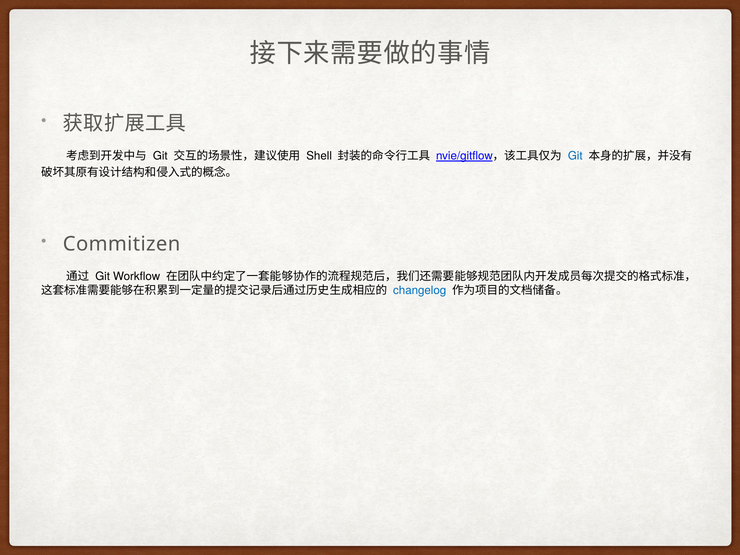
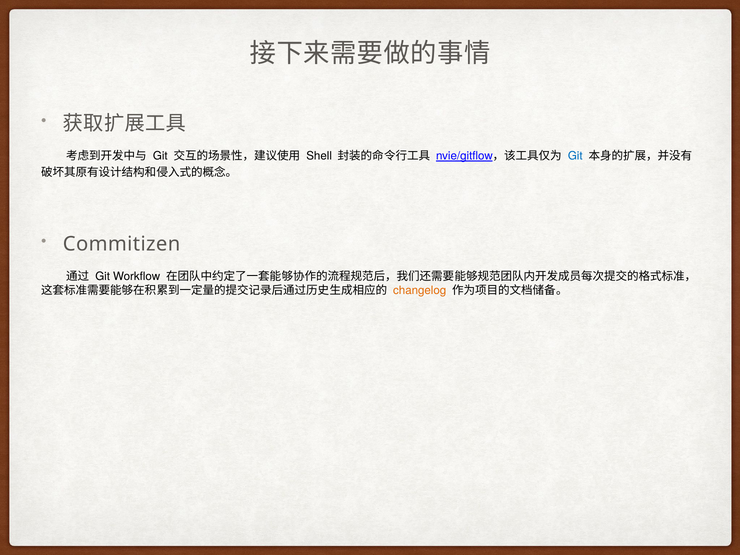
changelog colour: blue -> orange (420, 290)
